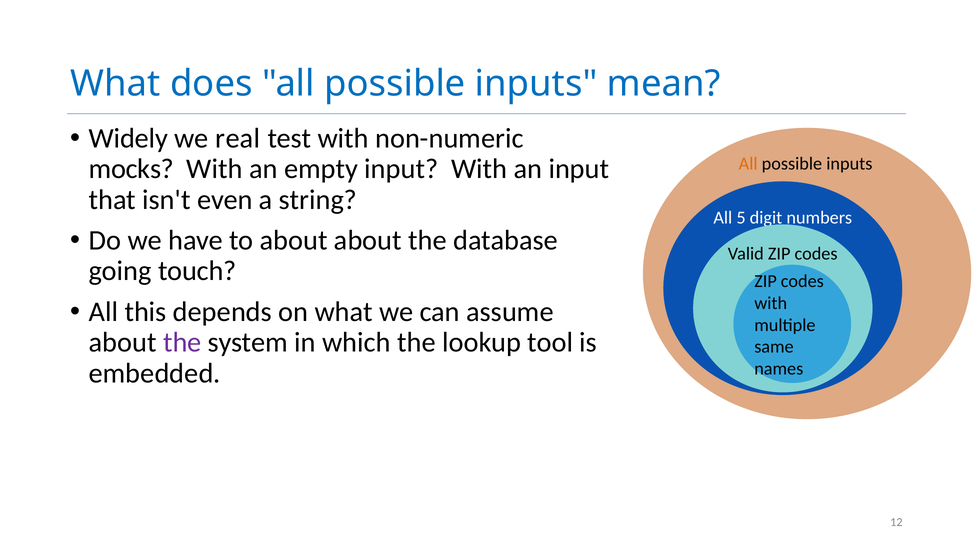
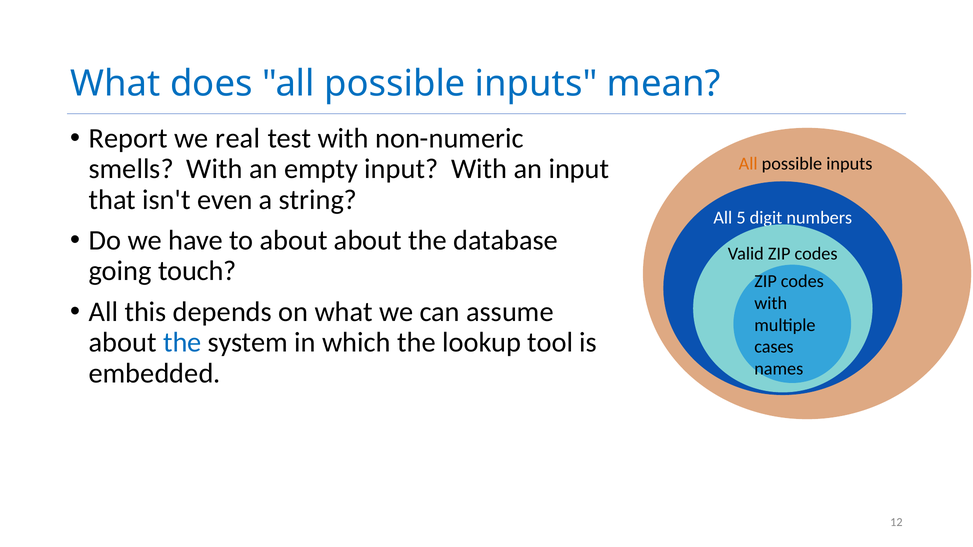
Widely: Widely -> Report (128, 139)
mocks: mocks -> smells (131, 169)
the colour: purple -> blue (182, 343)
same: same -> cases (774, 347)
